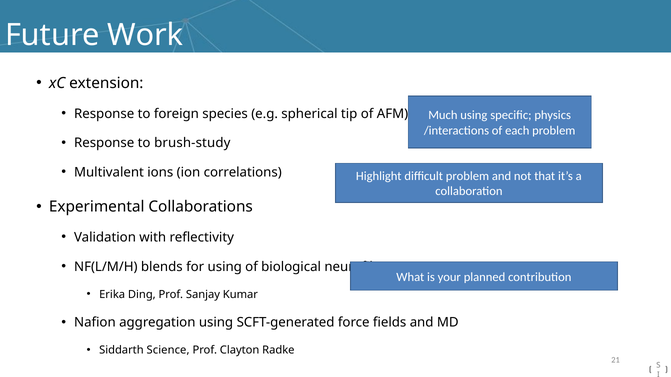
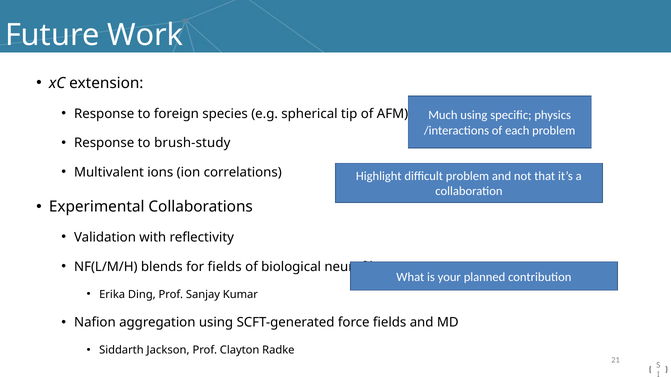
for using: using -> fields (225, 267)
Science: Science -> Jackson (168, 351)
